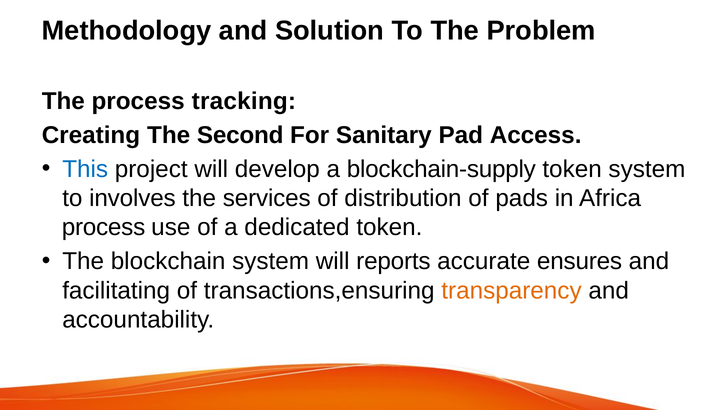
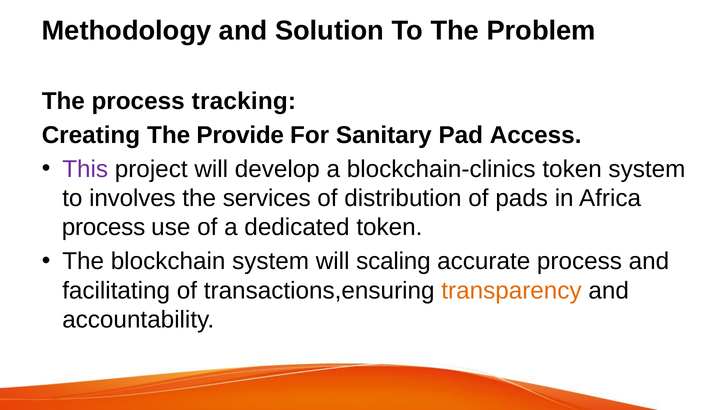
Second: Second -> Provide (240, 135)
This colour: blue -> purple (85, 169)
blockchain-supply: blockchain-supply -> blockchain-clinics (441, 169)
reports: reports -> scaling (393, 261)
accurate ensures: ensures -> process (579, 261)
